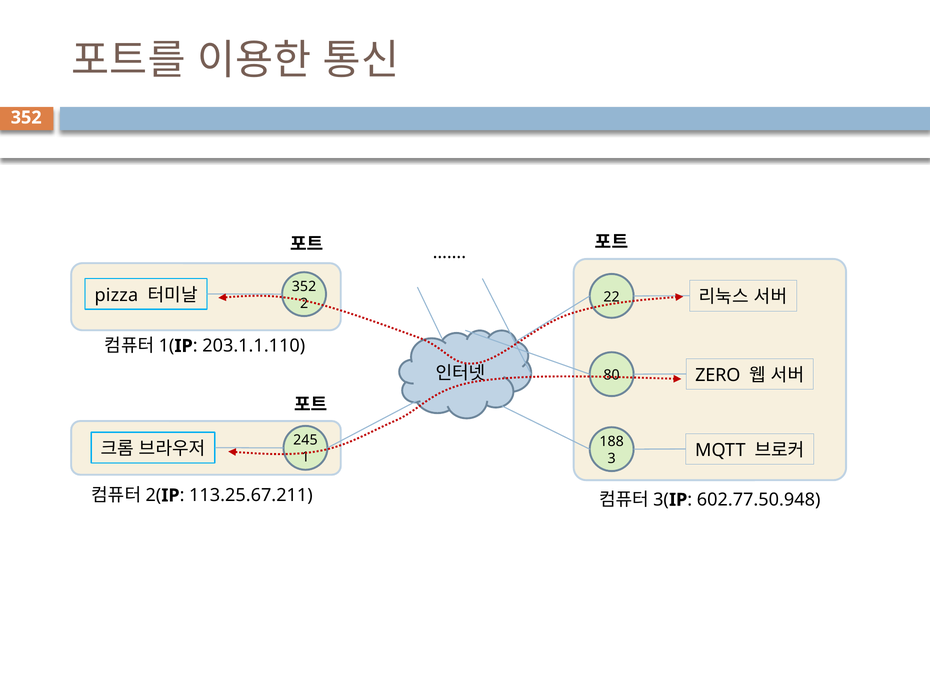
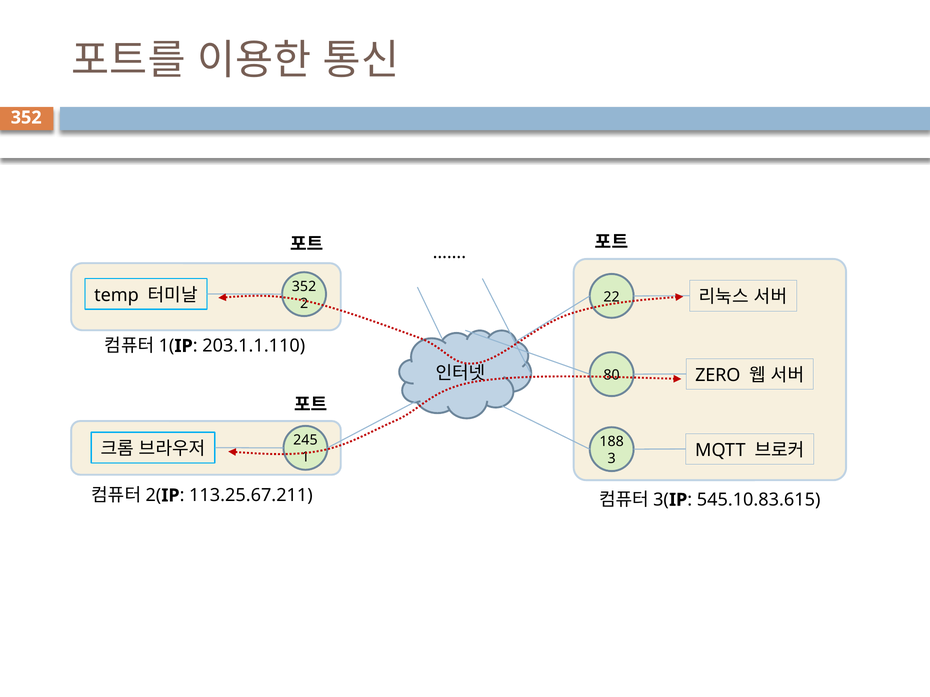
pizza: pizza -> temp (116, 295)
602.77.50.948: 602.77.50.948 -> 545.10.83.615 (759, 500)
